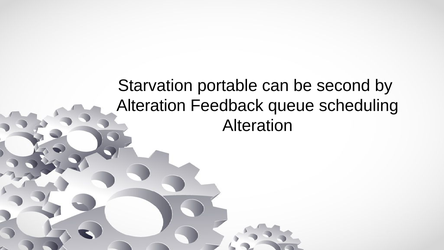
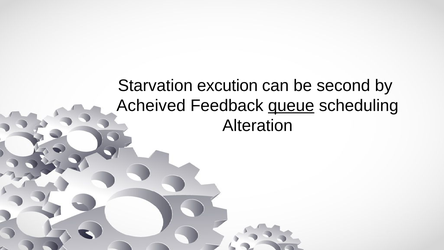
portable: portable -> excution (227, 85)
Alteration: Alteration -> Acheived (151, 105)
queue underline: none -> present (291, 105)
